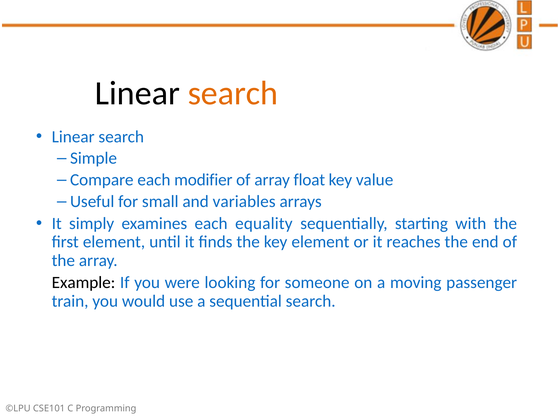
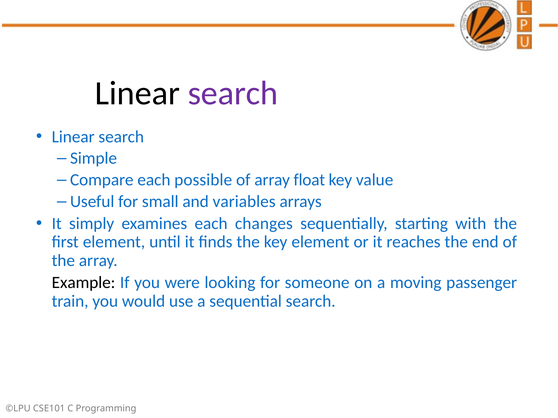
search colour: orange -> purple (233, 93)
modifier: modifier -> possible (203, 180)
equality: equality -> changes (264, 224)
